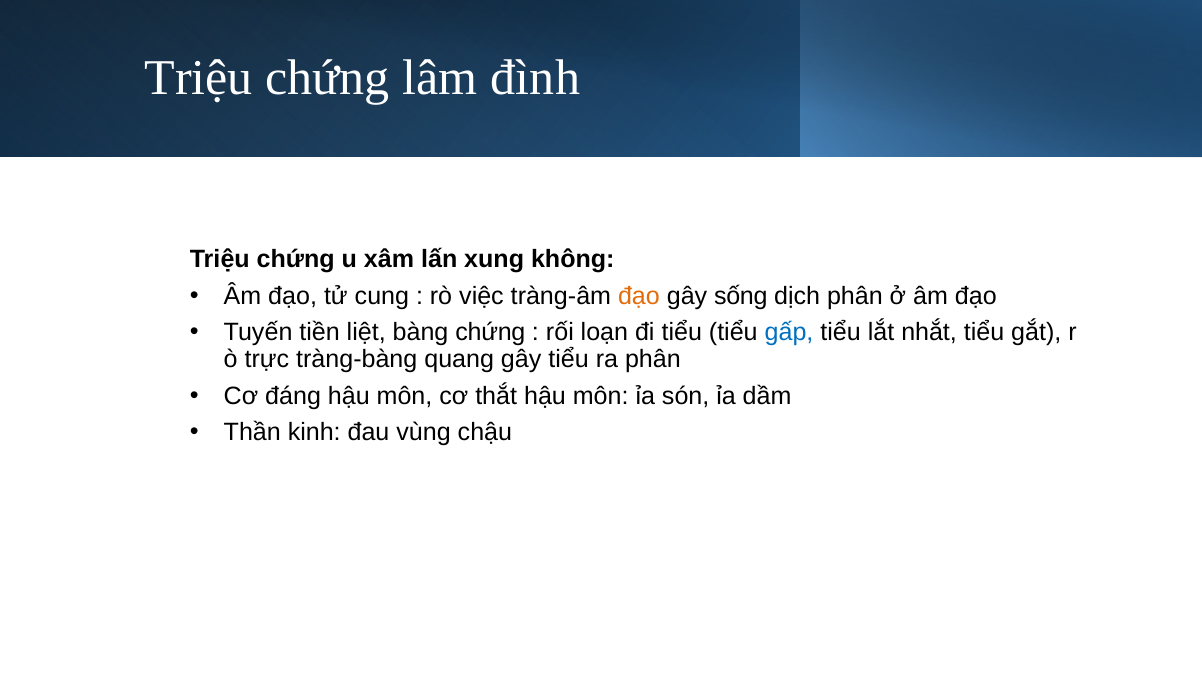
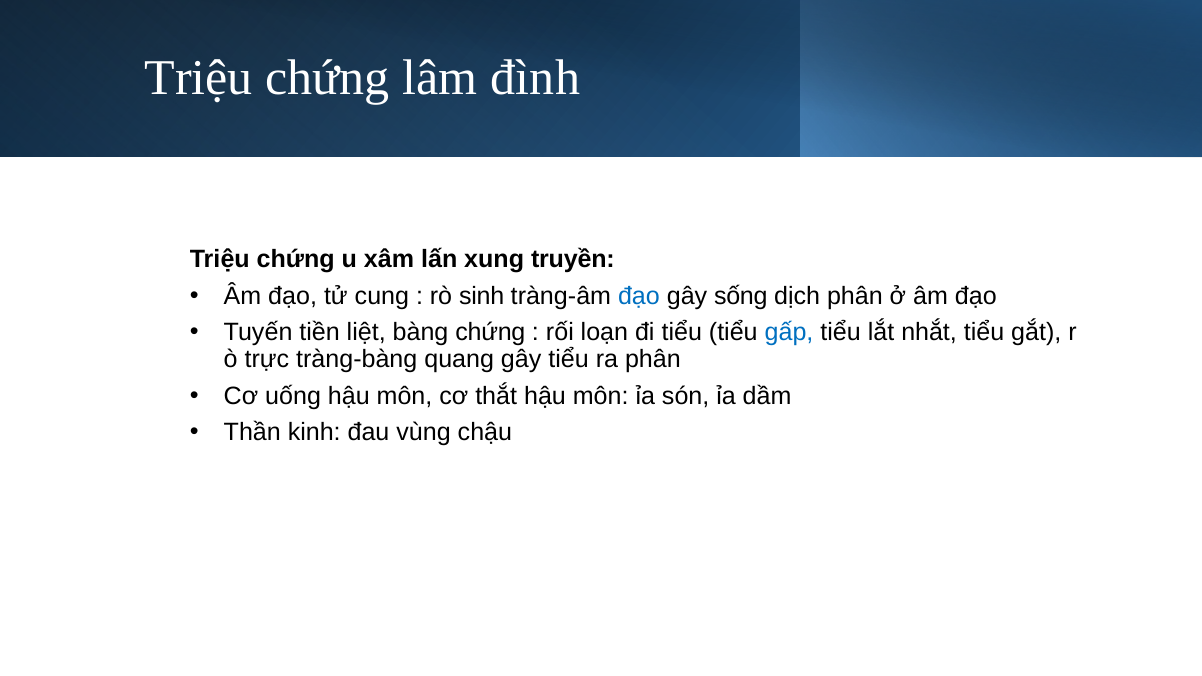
không: không -> truyền (573, 259)
việc: việc -> sinh (482, 296)
đạo colour: orange -> blue (639, 296)
đáng: đáng -> uống (293, 396)
